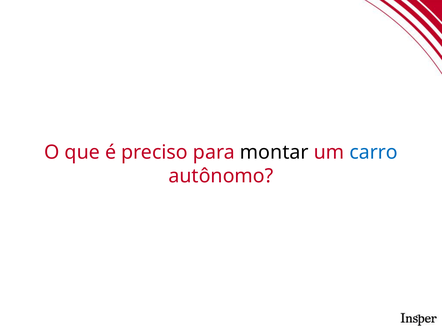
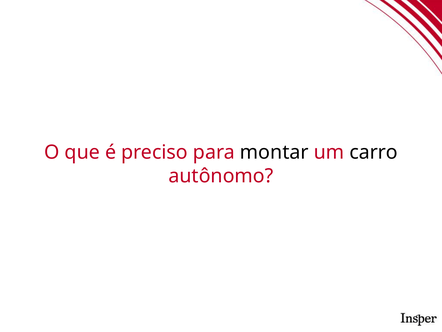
carro colour: blue -> black (374, 152)
